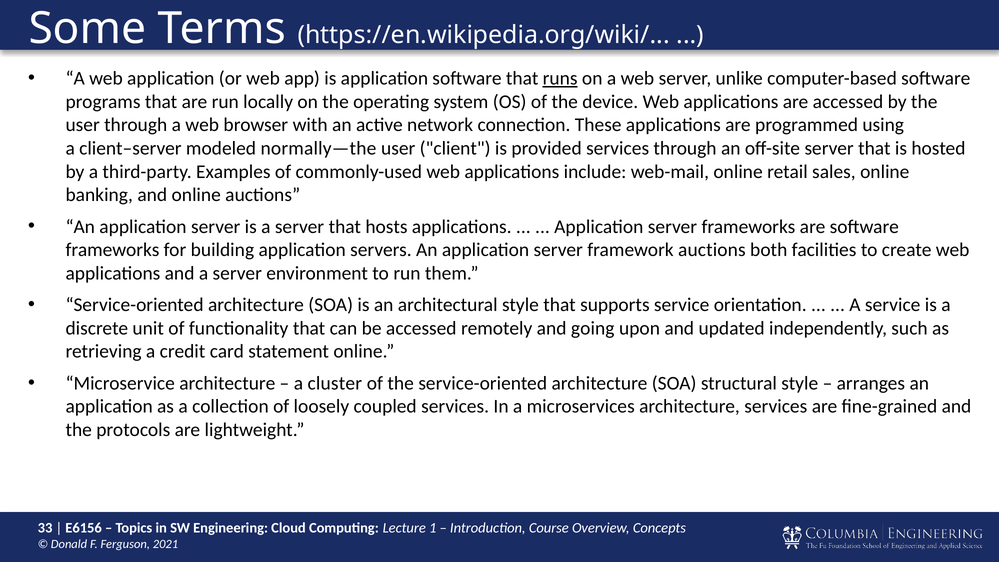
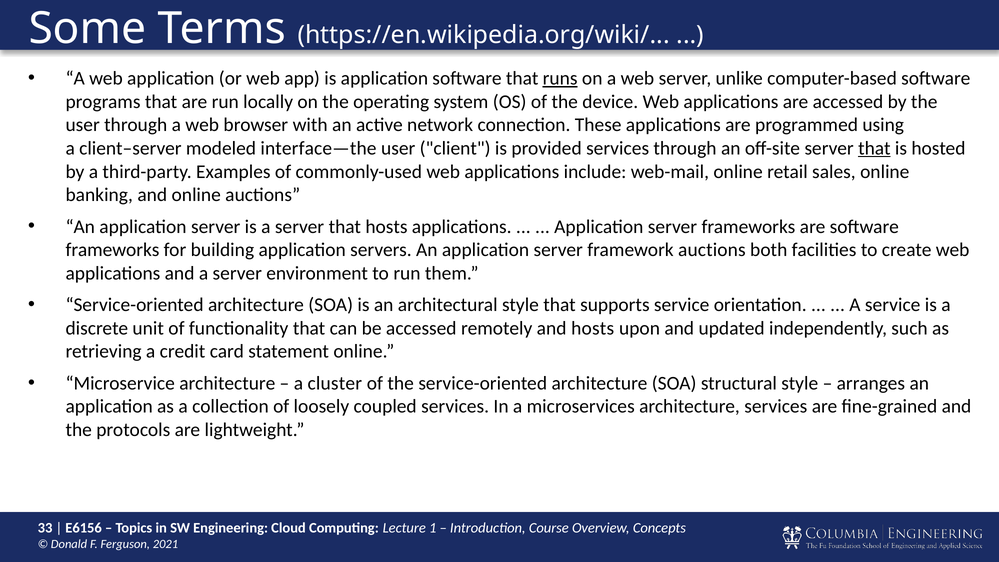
normally—the: normally—the -> interface—the (318, 148)
that underline: none -> present (874, 148)
and going: going -> hosts (593, 328)
